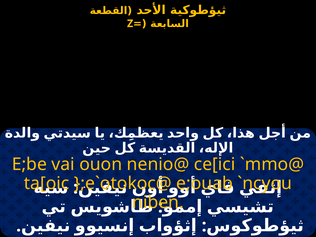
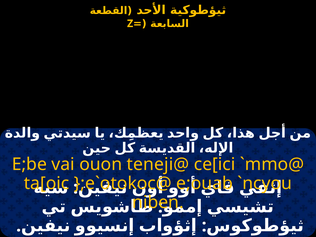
nenio@: nenio@ -> teneji@ (158, 164)
